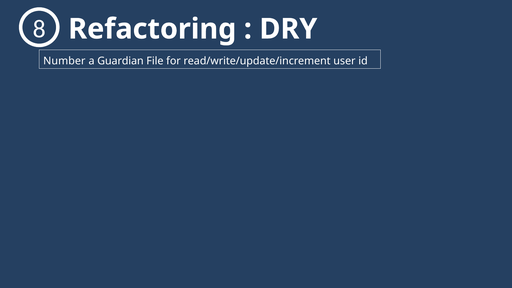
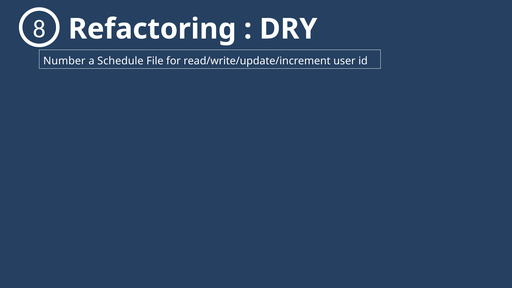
Guardian: Guardian -> Schedule (120, 61)
